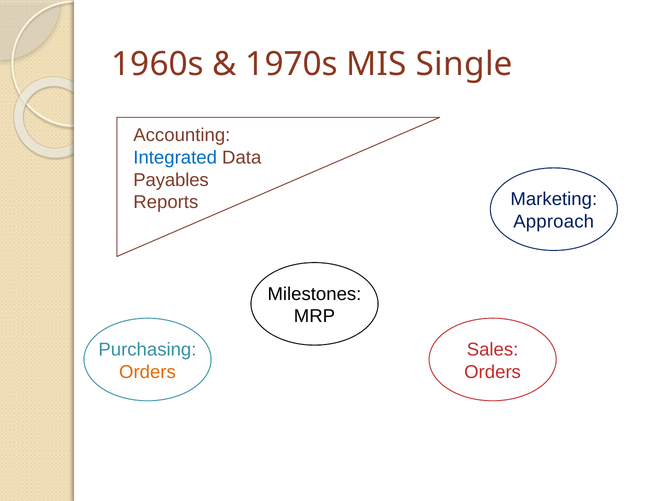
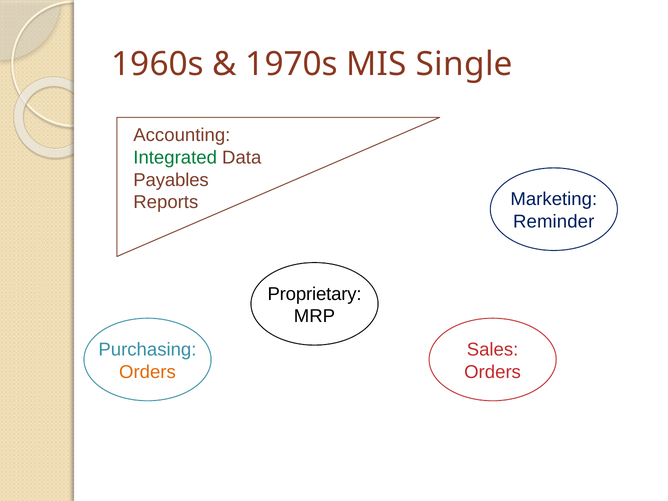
Integrated colour: blue -> green (175, 158)
Approach: Approach -> Reminder (554, 222)
Milestones: Milestones -> Proprietary (315, 294)
